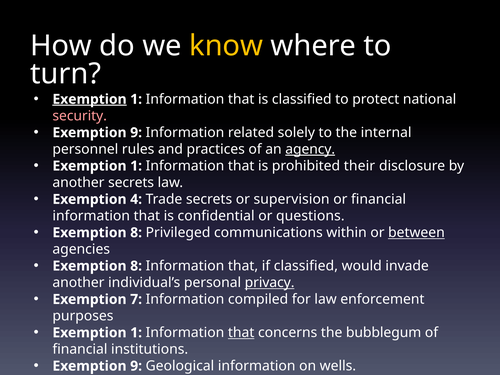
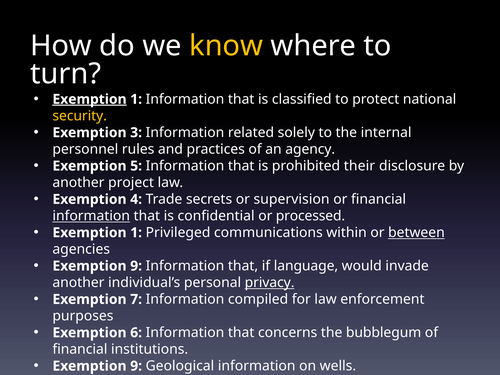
security colour: pink -> yellow (80, 116)
9: 9 -> 3 (136, 133)
agency underline: present -> none (310, 149)
1: 1 -> 5 (136, 166)
another secrets: secrets -> project (131, 183)
information underline: none -> present (91, 216)
questions: questions -> processed (310, 216)
8: 8 -> 1 (136, 233)
8: 8 -> 9 (136, 266)
if classified: classified -> language (306, 266)
1: 1 -> 6 (136, 333)
that underline: present -> none (241, 333)
